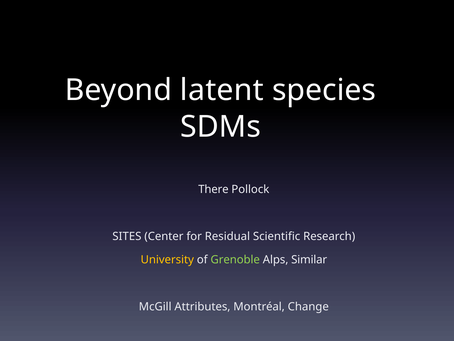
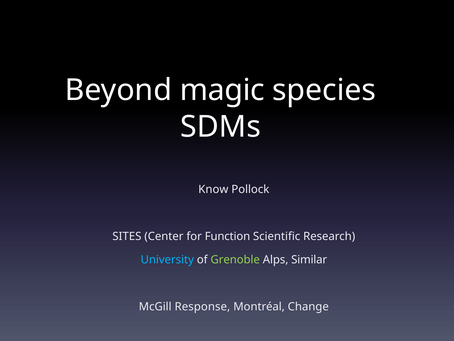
latent: latent -> magic (222, 90)
There: There -> Know (213, 189)
Residual: Residual -> Function (227, 236)
University colour: yellow -> light blue (167, 259)
Attributes: Attributes -> Response (202, 306)
